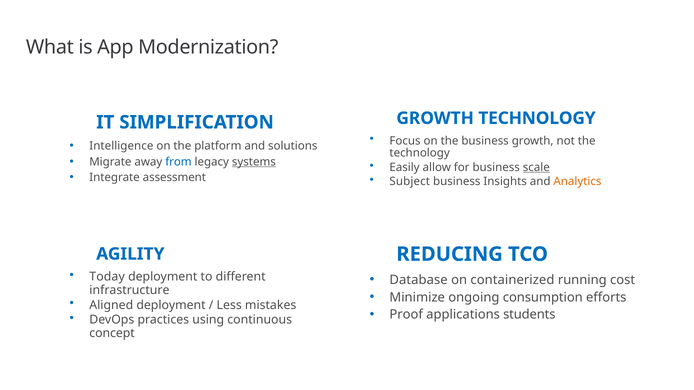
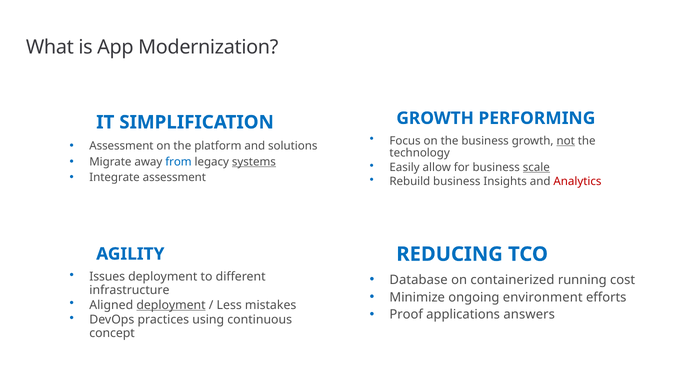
GROWTH TECHNOLOGY: TECHNOLOGY -> PERFORMING (537, 118)
not underline: none -> present (566, 141)
Intelligence: Intelligence -> Assessment (121, 146)
Subject: Subject -> Rebuild (410, 182)
Analytics colour: orange -> red (577, 182)
Today: Today -> Issues (107, 277)
consumption: consumption -> environment (543, 298)
deployment underline: none -> present (171, 305)
students: students -> answers (529, 315)
